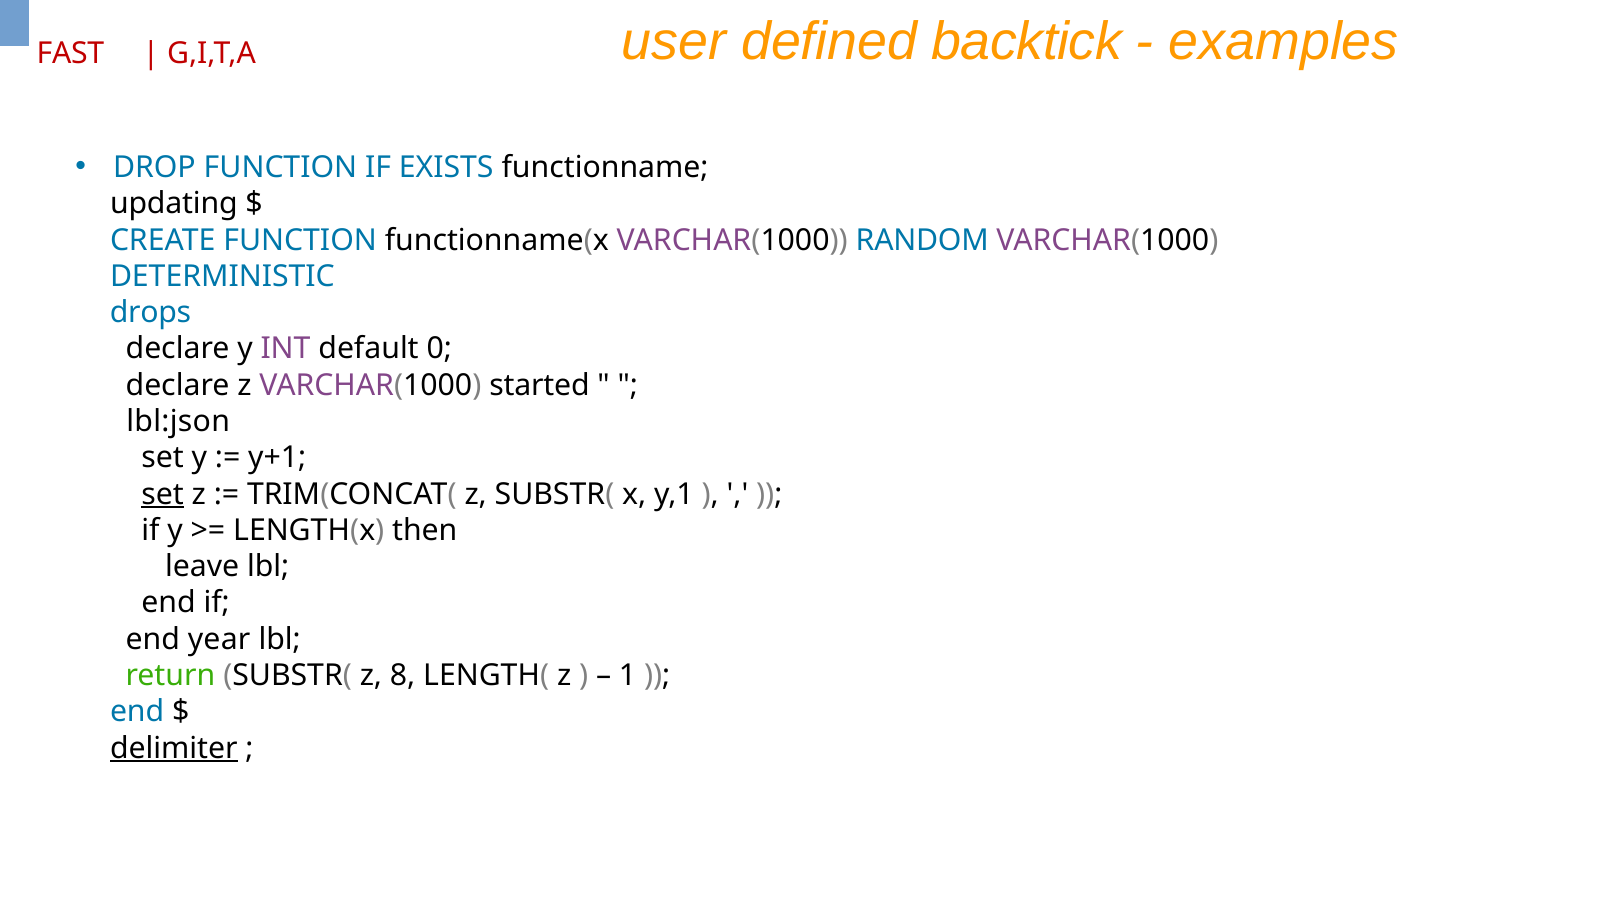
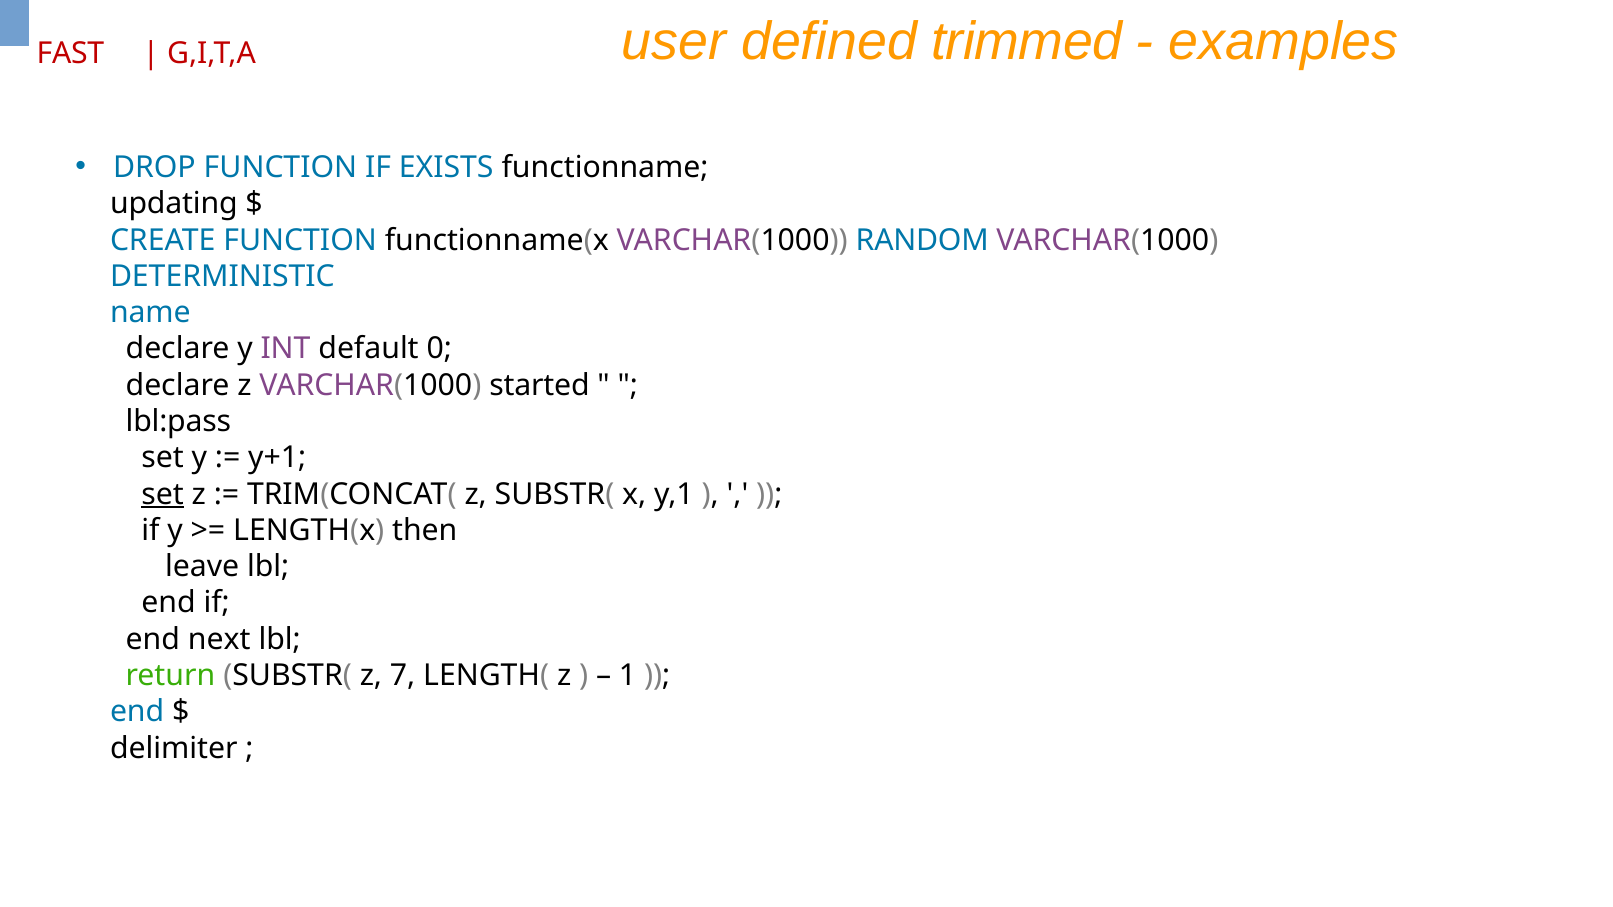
backtick: backtick -> trimmed (1027, 42)
drops: drops -> name (150, 313)
lbl:json: lbl:json -> lbl:pass (178, 422)
year: year -> next (219, 639)
8: 8 -> 7 (403, 676)
delimiter underline: present -> none (174, 748)
